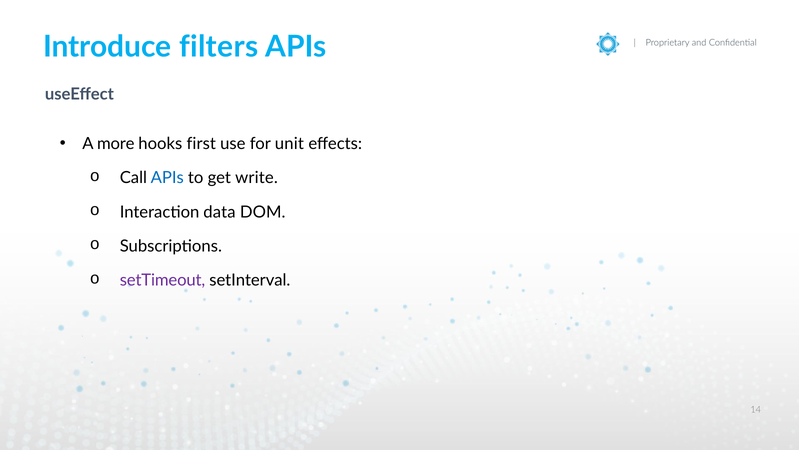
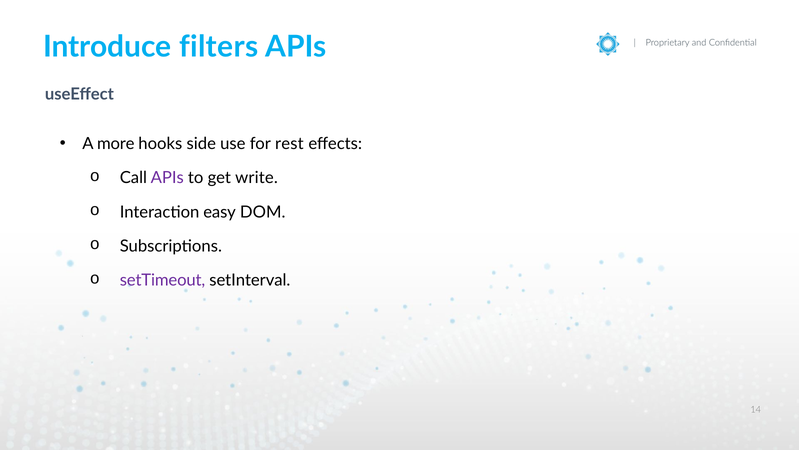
first: first -> side (201, 144)
unit: unit -> rest (289, 144)
APIs colour: blue -> purple (167, 178)
data: data -> easy (220, 212)
